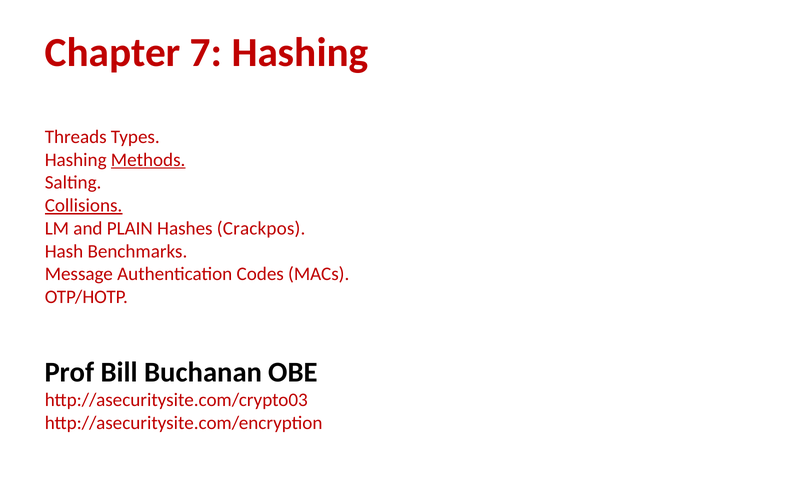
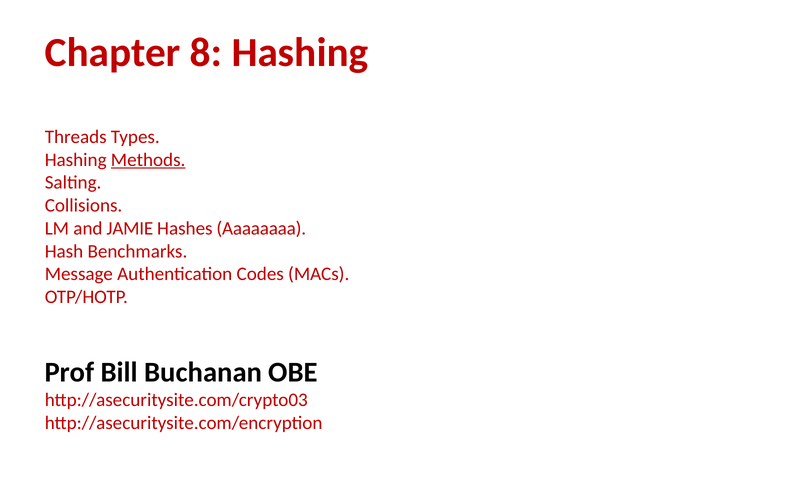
7: 7 -> 8 (206, 53)
Collisions underline: present -> none (84, 206)
PLAIN: PLAIN -> JAMIE (130, 229)
Crackpos: Crackpos -> Aaaaaaaa (261, 229)
